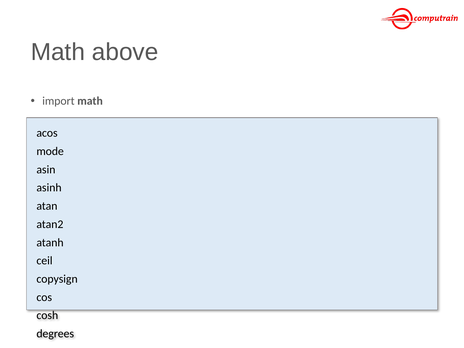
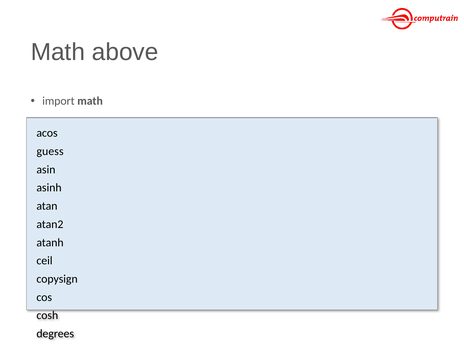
mode: mode -> guess (50, 151)
